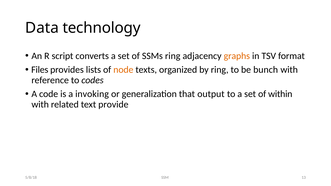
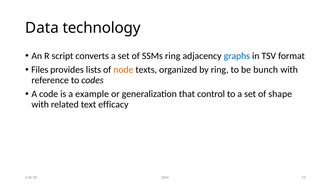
graphs colour: orange -> blue (237, 56)
invoking: invoking -> example (92, 94)
output: output -> control (211, 94)
within: within -> shape (280, 94)
provide: provide -> efficacy (113, 105)
